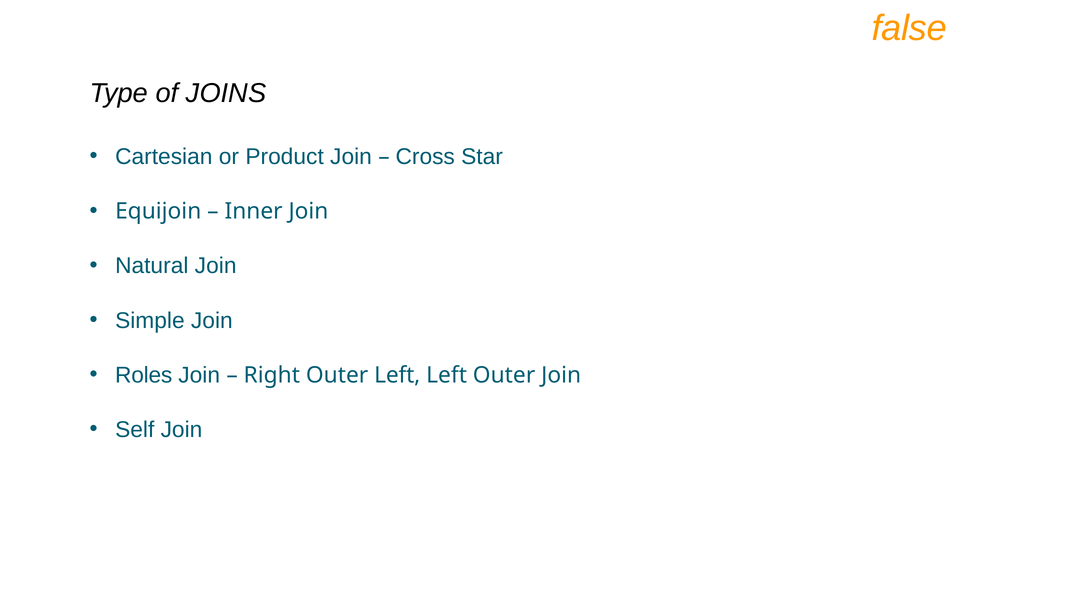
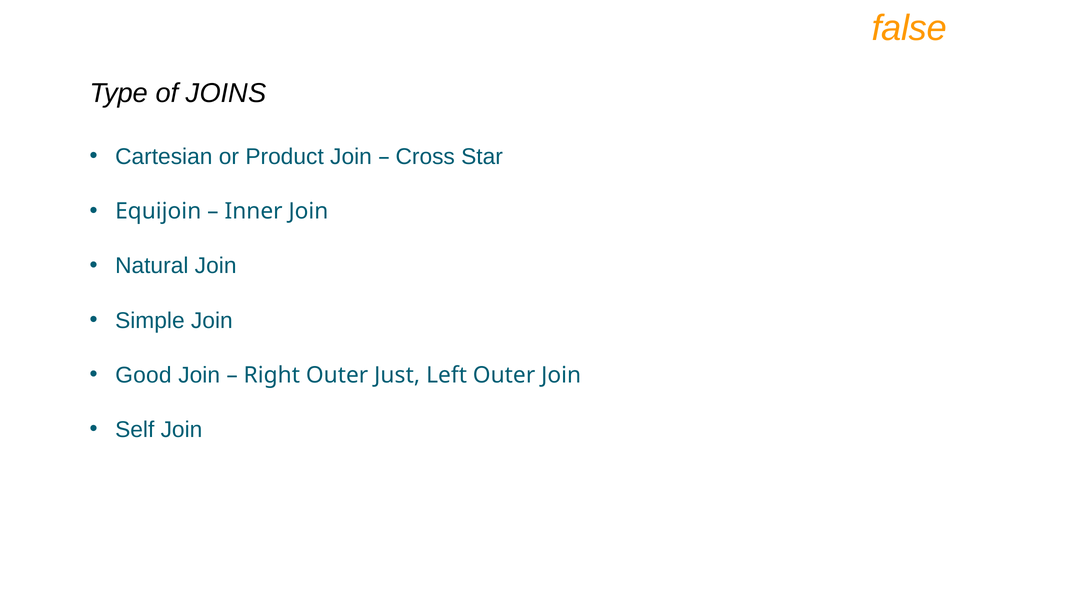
Roles: Roles -> Good (143, 375)
Outer Left: Left -> Just (397, 375)
